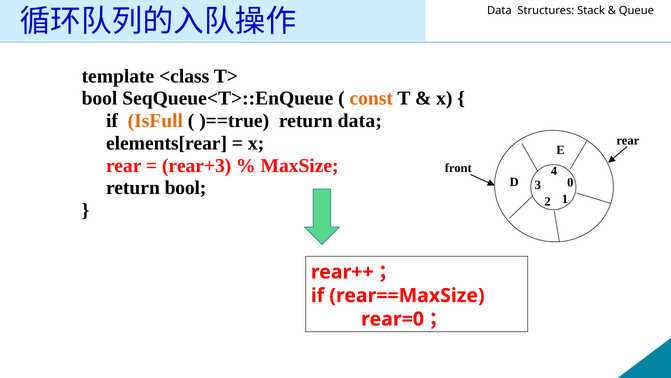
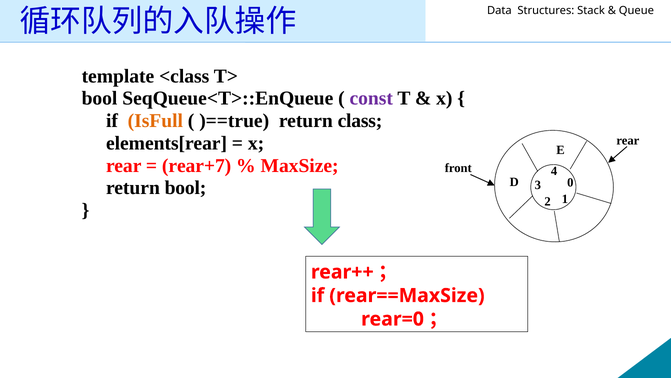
const colour: orange -> purple (371, 98)
return data: data -> class (360, 121)
rear+3: rear+3 -> rear+7 (197, 165)
